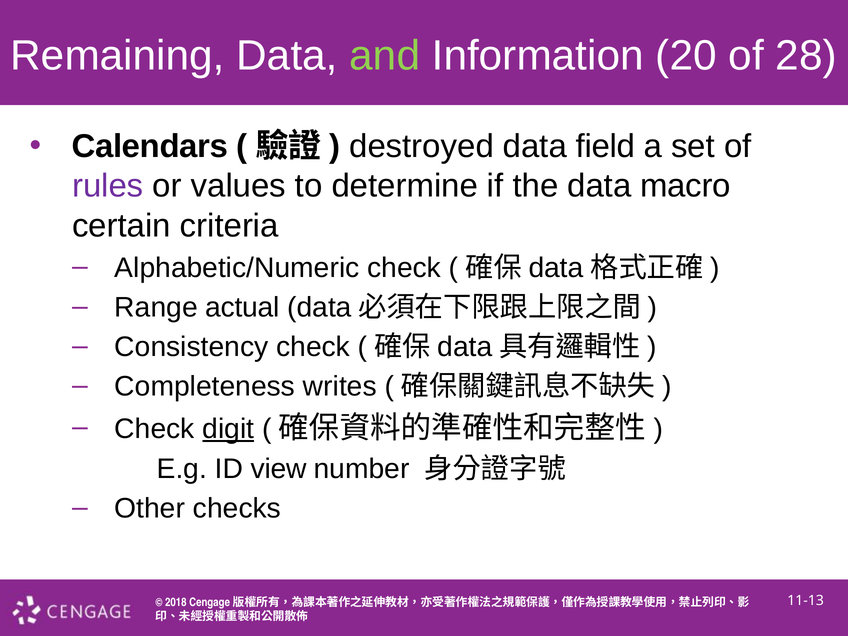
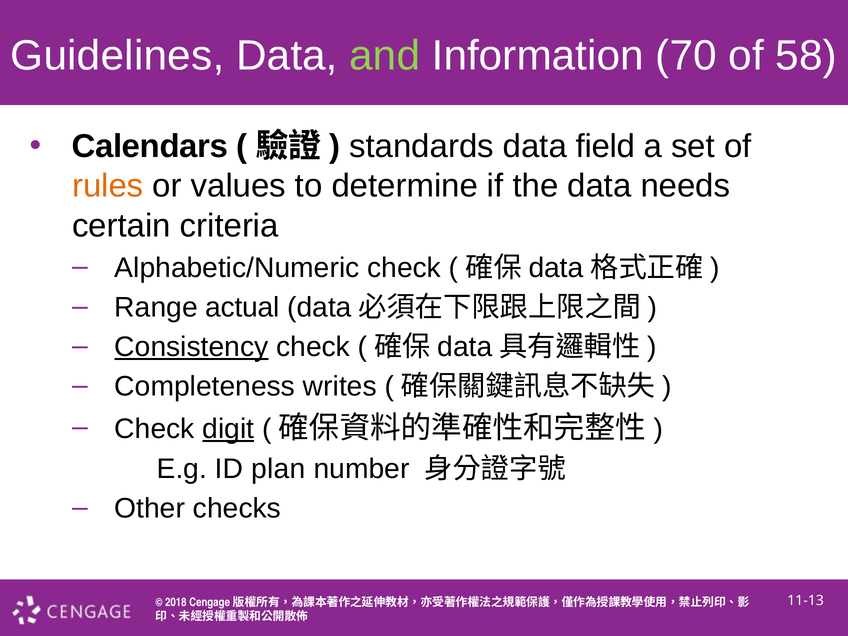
Remaining: Remaining -> Guidelines (117, 56)
20: 20 -> 70 (686, 56)
28: 28 -> 58 (806, 56)
destroyed: destroyed -> standards (422, 146)
rules colour: purple -> orange (108, 186)
macro: macro -> needs (685, 186)
Consistency underline: none -> present (191, 347)
view: view -> plan (278, 469)
